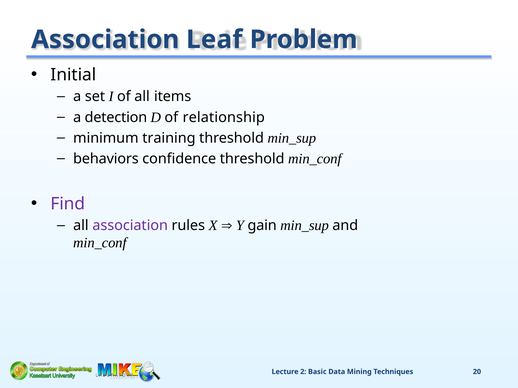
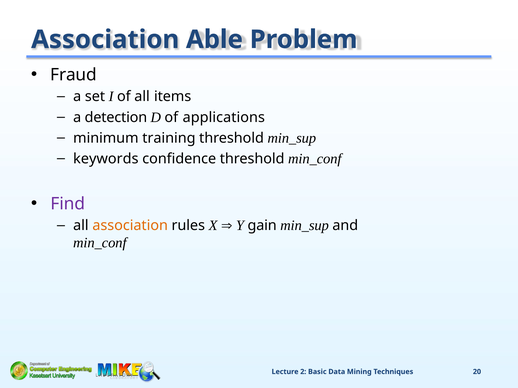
Leaf: Leaf -> Able (214, 40)
Initial: Initial -> Fraud (74, 75)
relationship: relationship -> applications (224, 117)
behaviors: behaviors -> keywords (106, 159)
association colour: purple -> orange (130, 226)
